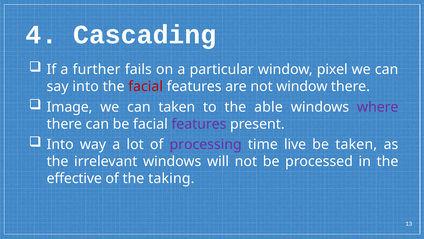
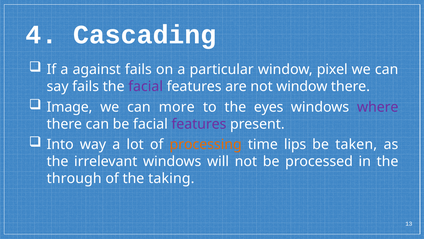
further: further -> against (97, 69)
say into: into -> fails (86, 86)
facial colour: red -> purple (146, 86)
can taken: taken -> more (177, 107)
able: able -> eyes (269, 107)
processing colour: purple -> orange (206, 144)
live: live -> lips (295, 144)
effective: effective -> through (74, 178)
